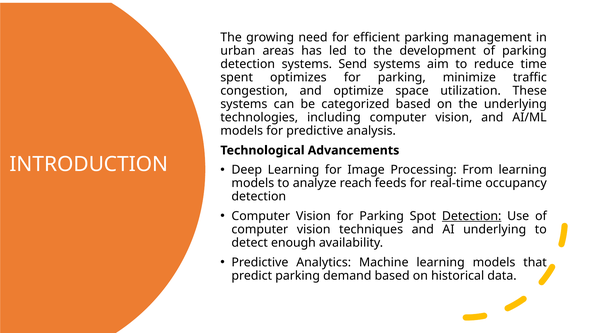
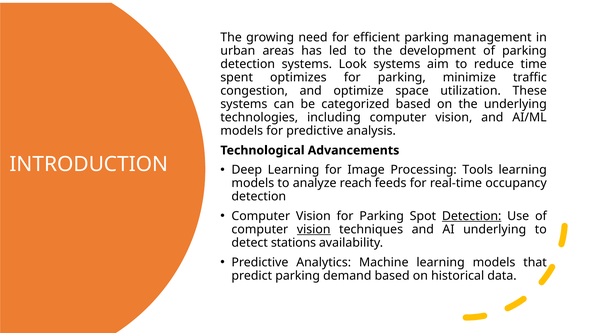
Send: Send -> Look (353, 64)
From: From -> Tools (478, 170)
vision underline: none -> present (314, 229)
enough: enough -> stations (293, 243)
